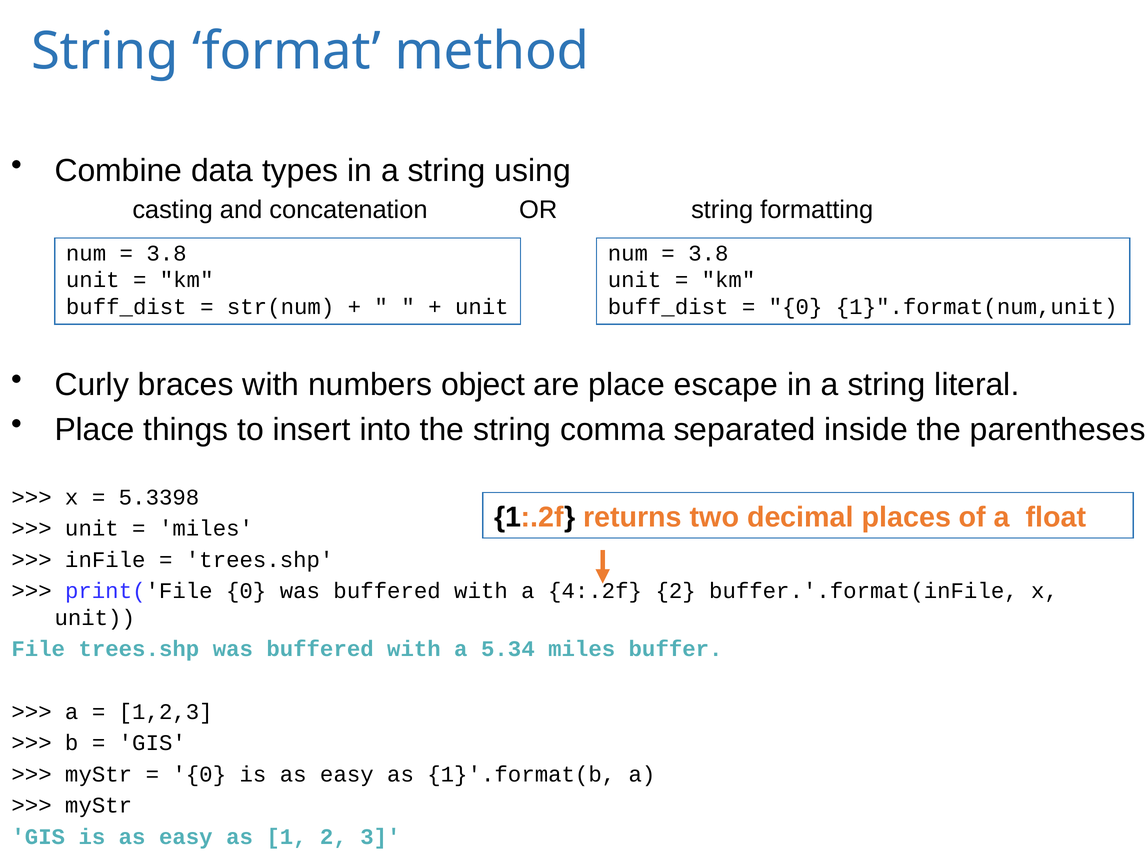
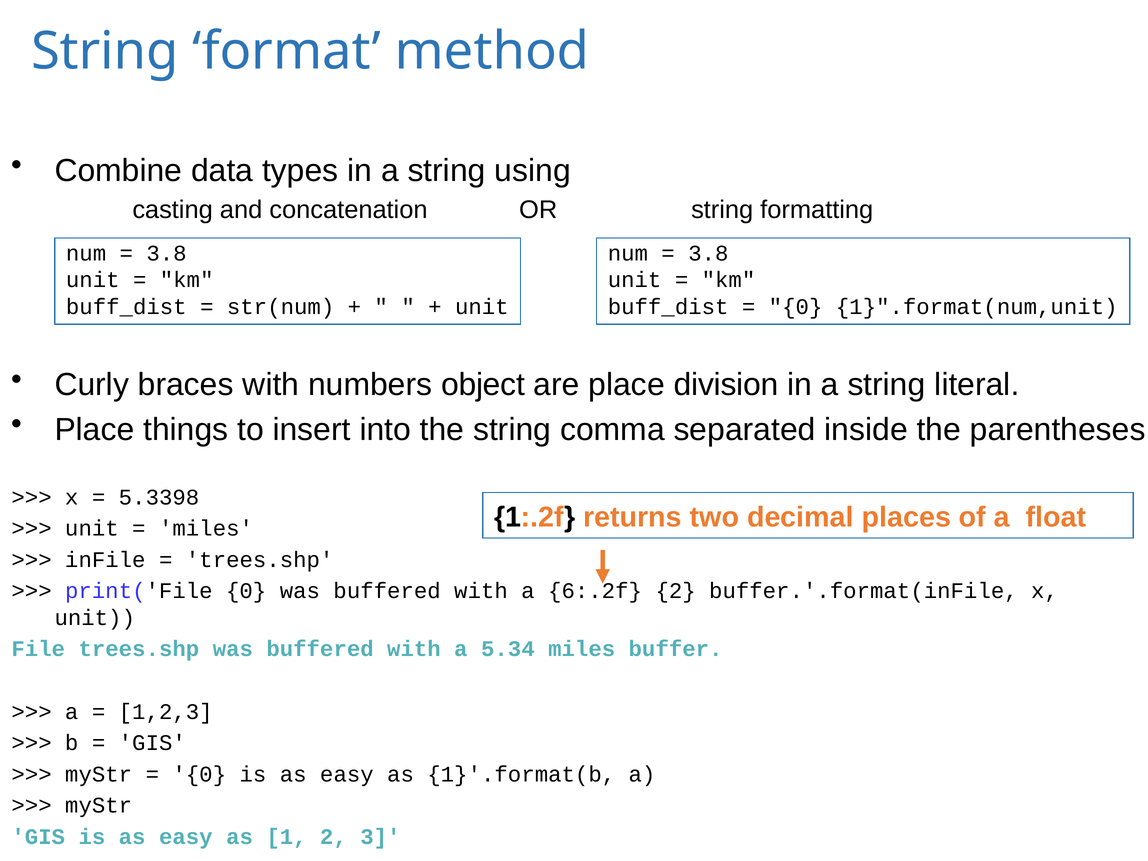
escape: escape -> division (726, 385)
4:.2f: 4:.2f -> 6:.2f (595, 591)
